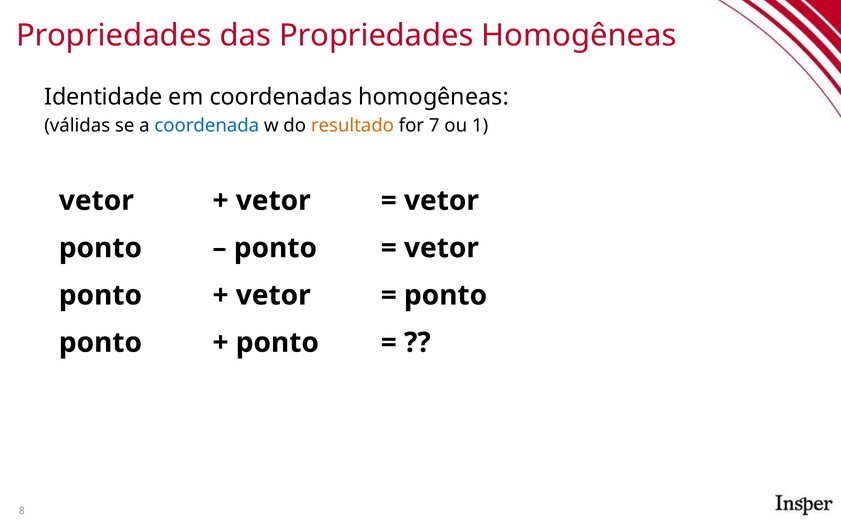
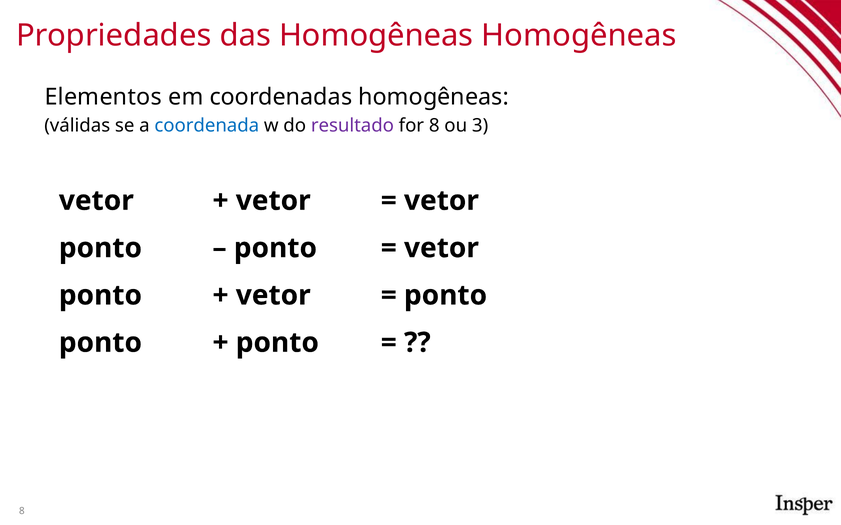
das Propriedades: Propriedades -> Homogêneas (376, 36)
Identidade: Identidade -> Elementos (103, 97)
resultado colour: orange -> purple (352, 126)
for 7: 7 -> 8 (434, 126)
1: 1 -> 3 (480, 126)
